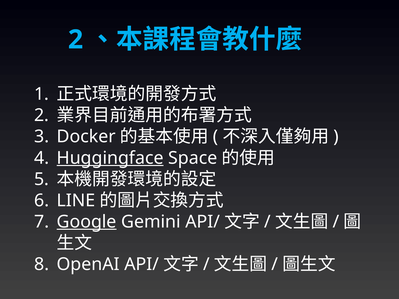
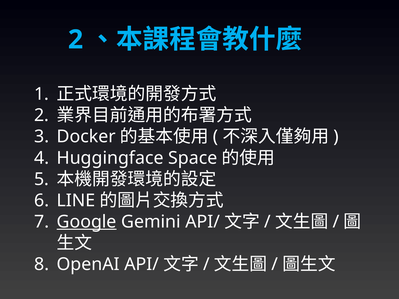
Huggingface underline: present -> none (110, 158)
